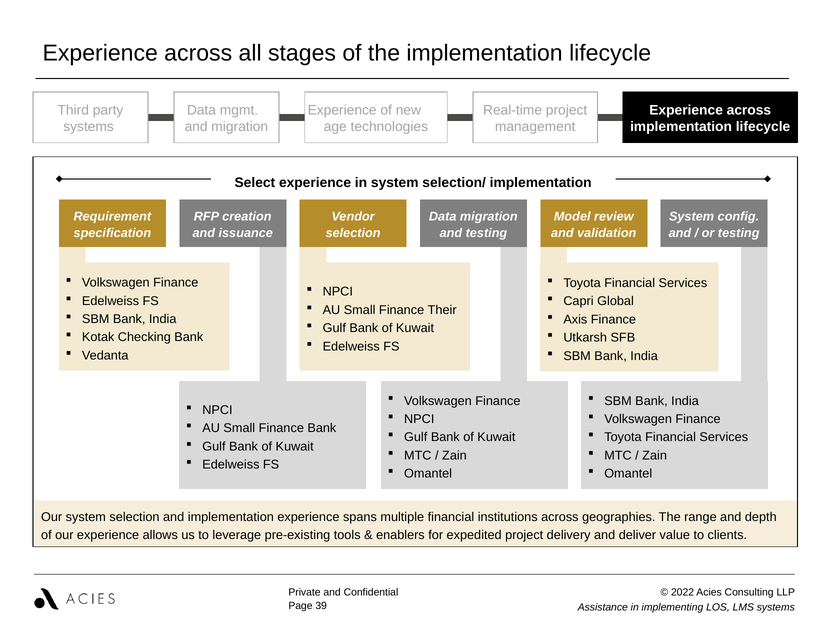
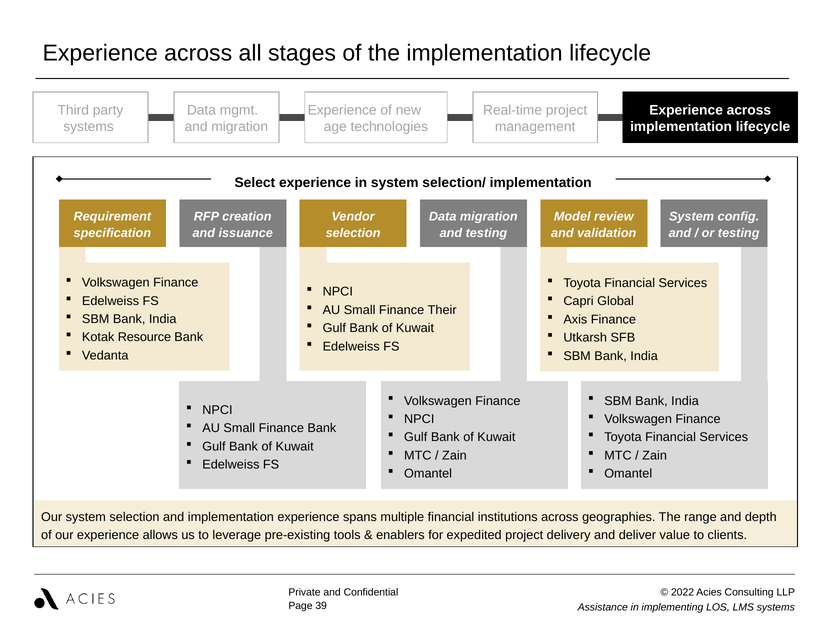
Checking: Checking -> Resource (144, 338)
